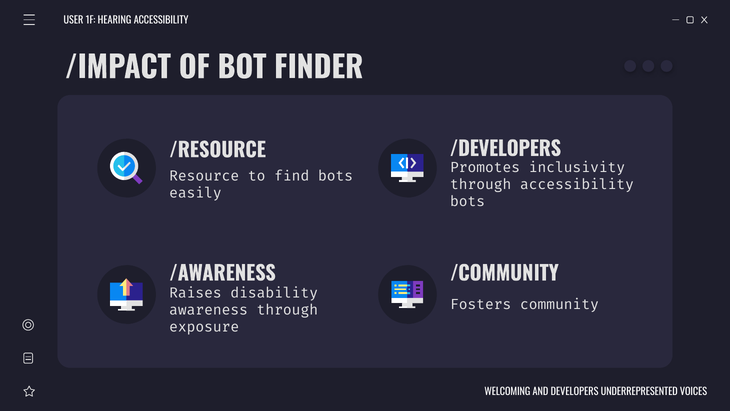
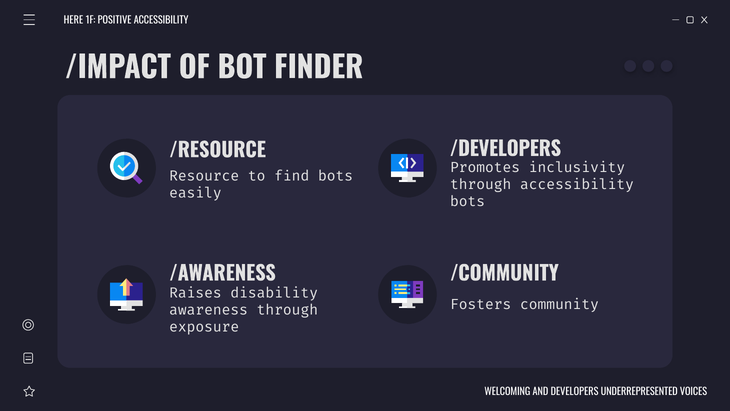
USER: USER -> HERE (73, 21)
HEARING: HEARING -> POSITIVE (115, 21)
